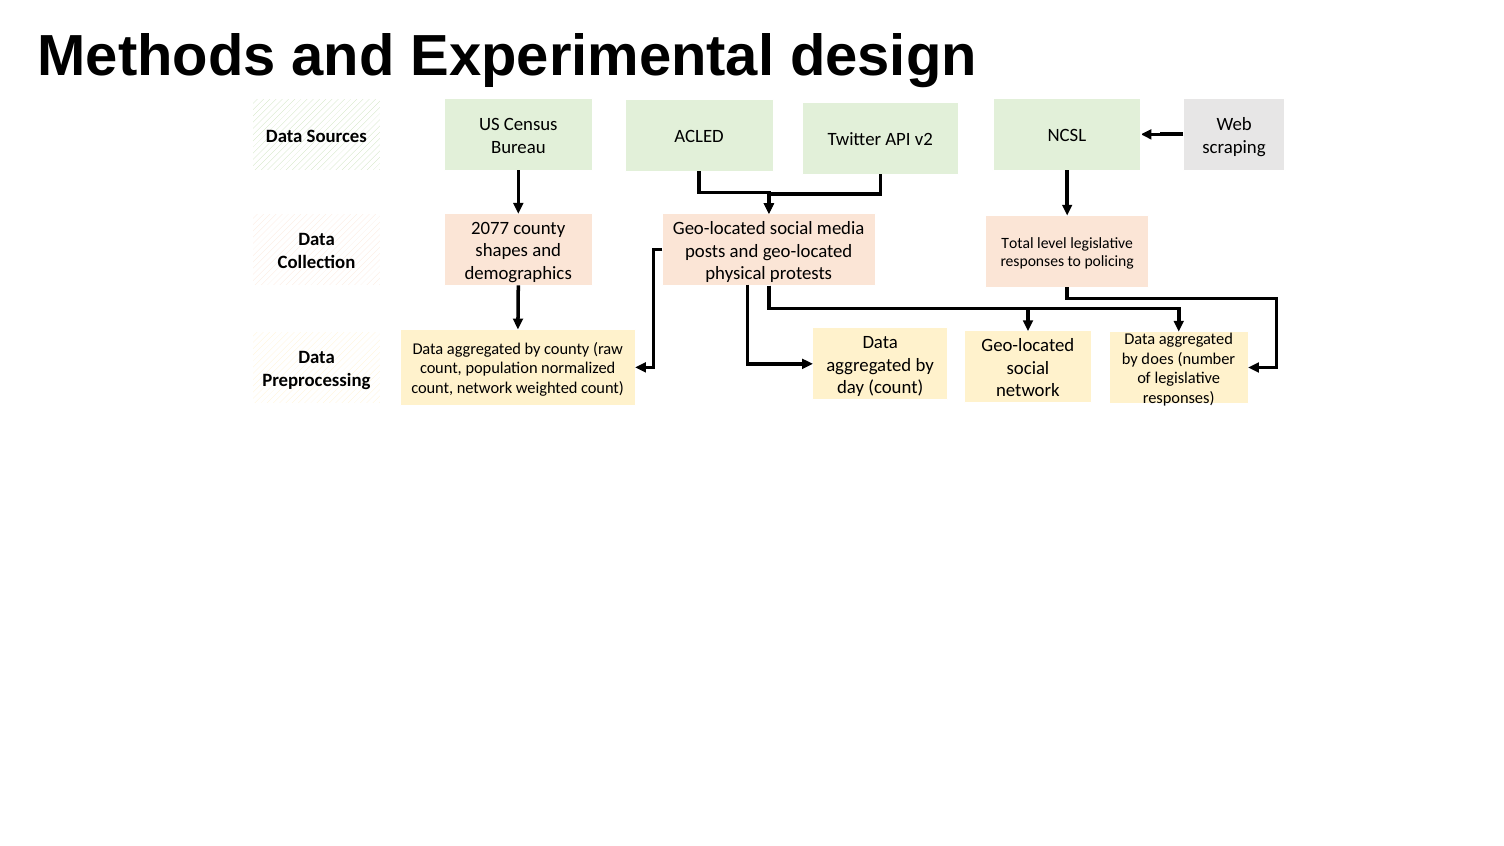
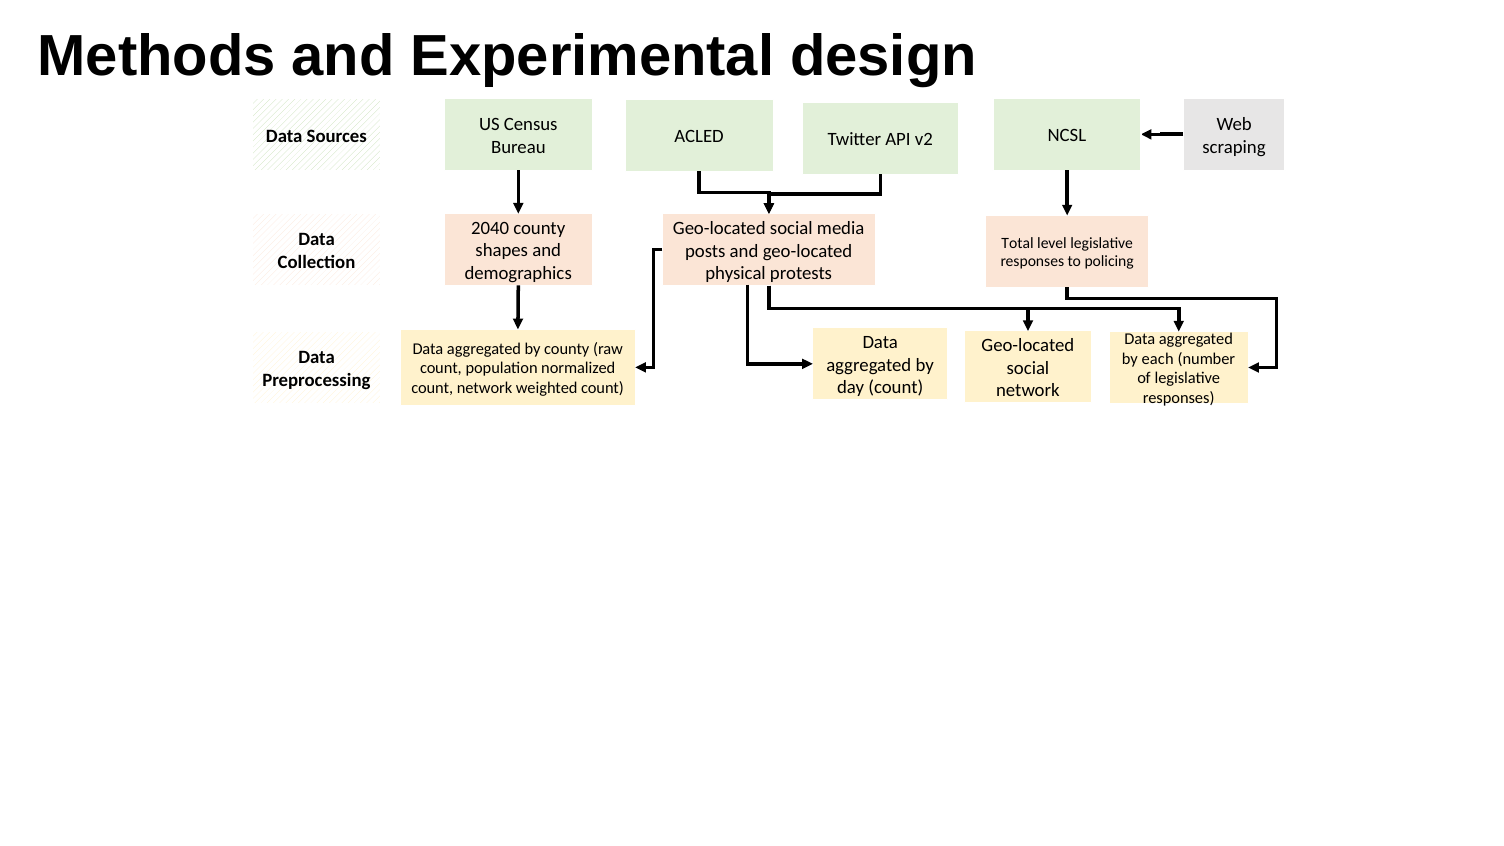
2077: 2077 -> 2040 (490, 228)
does: does -> each (1158, 359)
